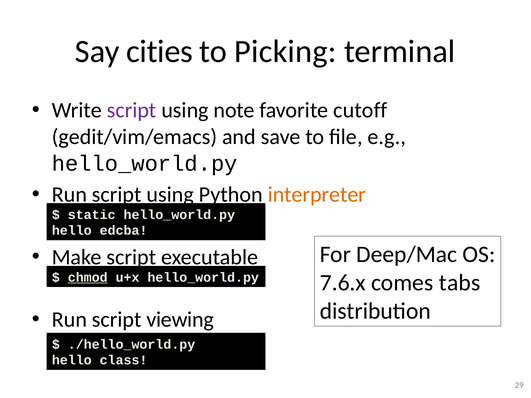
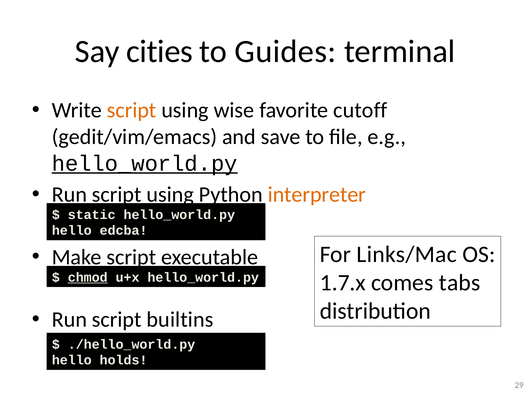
Picking: Picking -> Guides (285, 51)
script colour: purple -> orange (132, 110)
note: note -> wise (234, 110)
hello_world.py underline: none -> present (145, 163)
Deep/Mac: Deep/Mac -> Links/Mac (407, 255)
7.6.x: 7.6.x -> 1.7.x (343, 283)
viewing: viewing -> builtins (180, 320)
class: class -> holds (124, 360)
